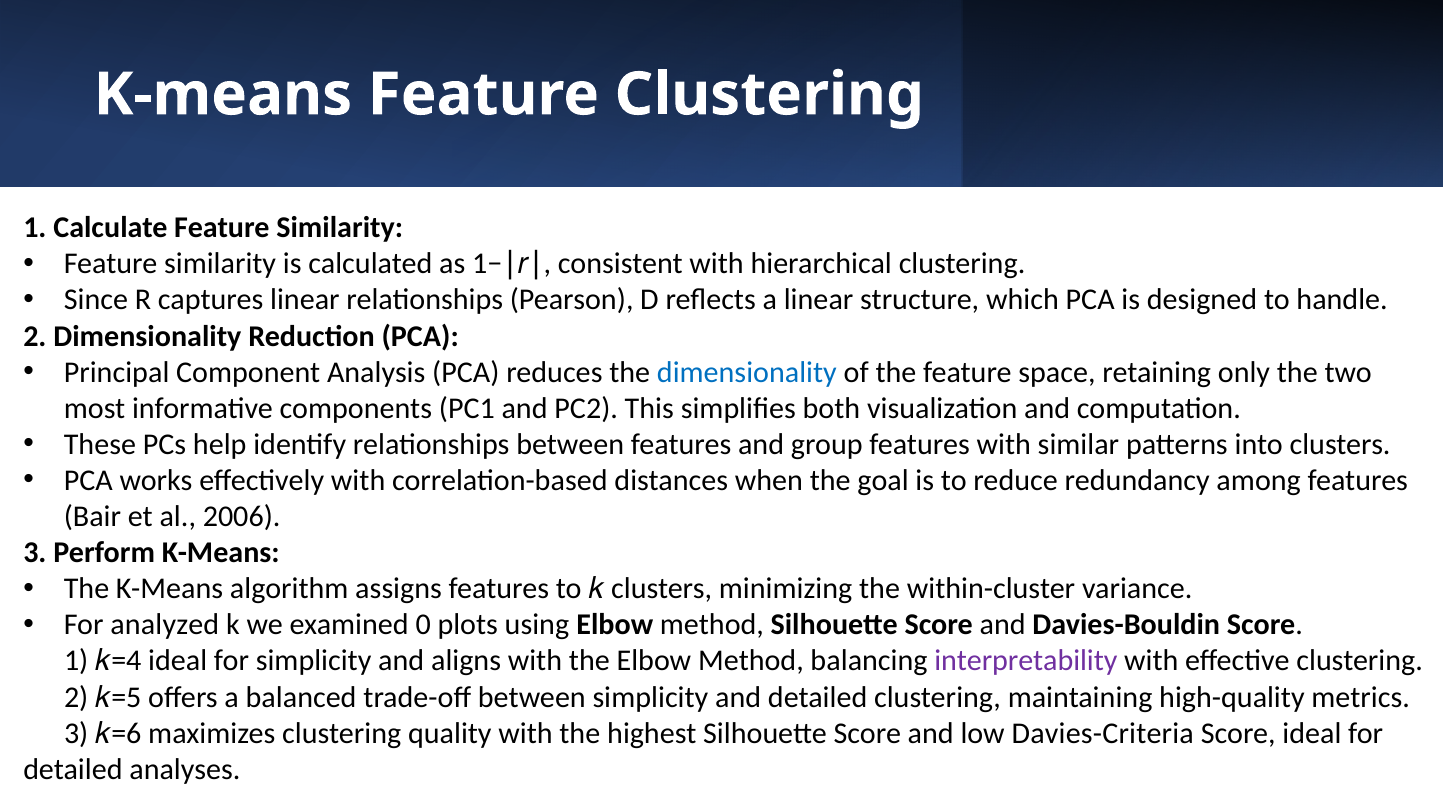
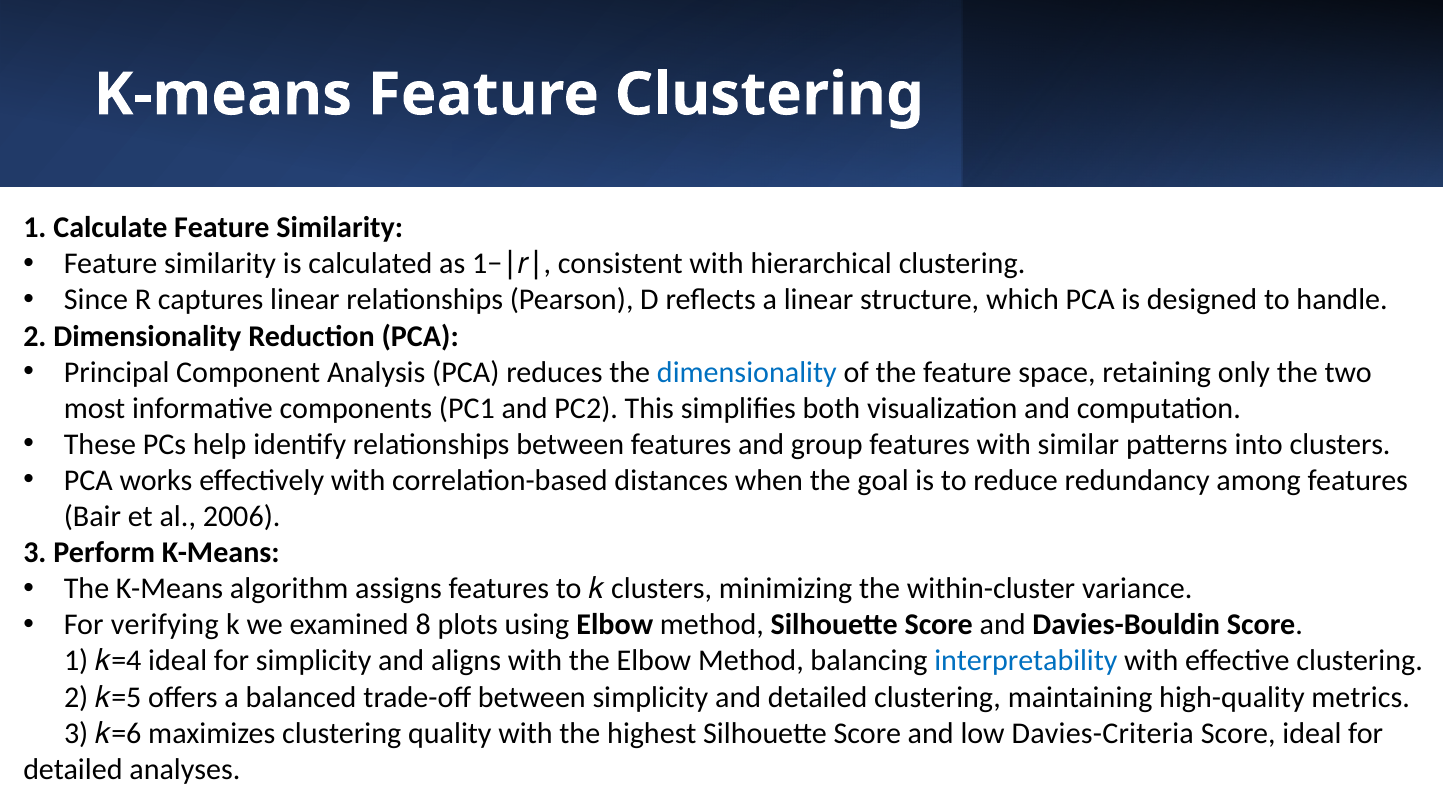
analyzed: analyzed -> verifying (165, 625)
0: 0 -> 8 (423, 625)
interpretability colour: purple -> blue (1026, 661)
